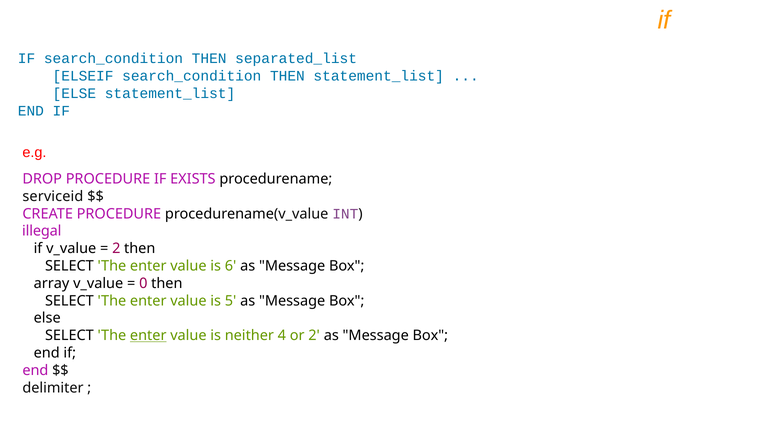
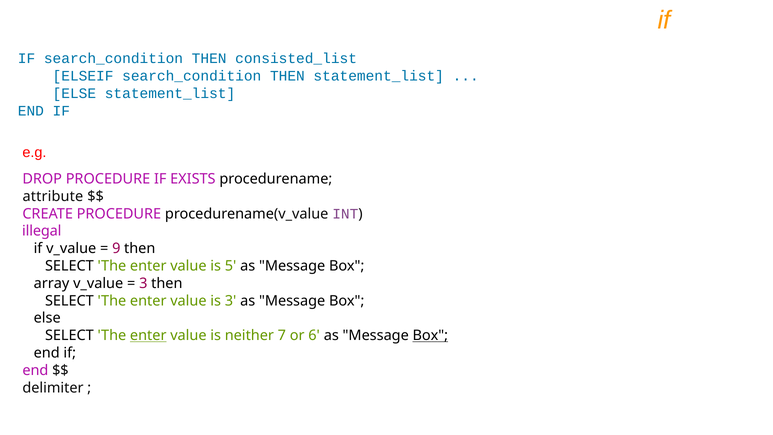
separated_list: separated_list -> consisted_list (296, 59)
serviceid: serviceid -> attribute (53, 196)
2: 2 -> 9 (116, 248)
6: 6 -> 5 (231, 266)
0: 0 -> 3 (143, 283)
is 5: 5 -> 3 (231, 301)
4: 4 -> 7 (282, 335)
or 2: 2 -> 6 (314, 335)
Box underline: none -> present (430, 335)
